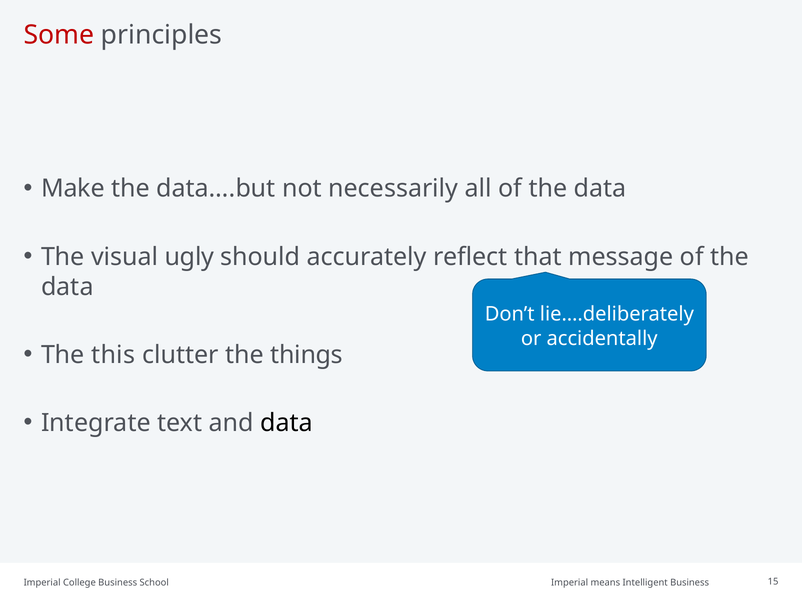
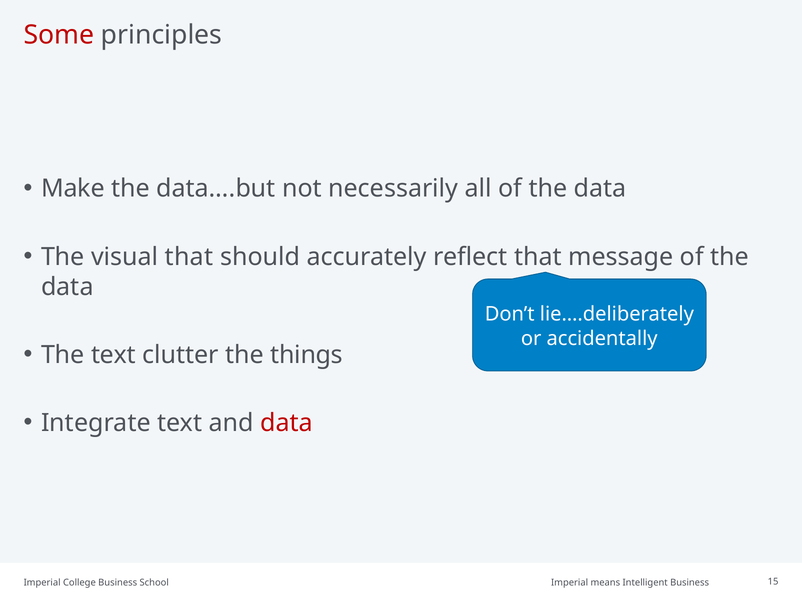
visual ugly: ugly -> that (189, 256)
The this: this -> text (113, 355)
data colour: black -> red (287, 422)
